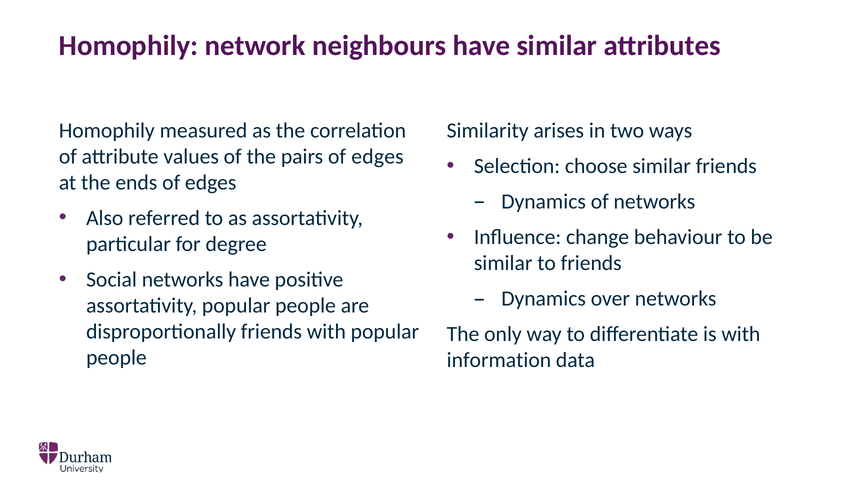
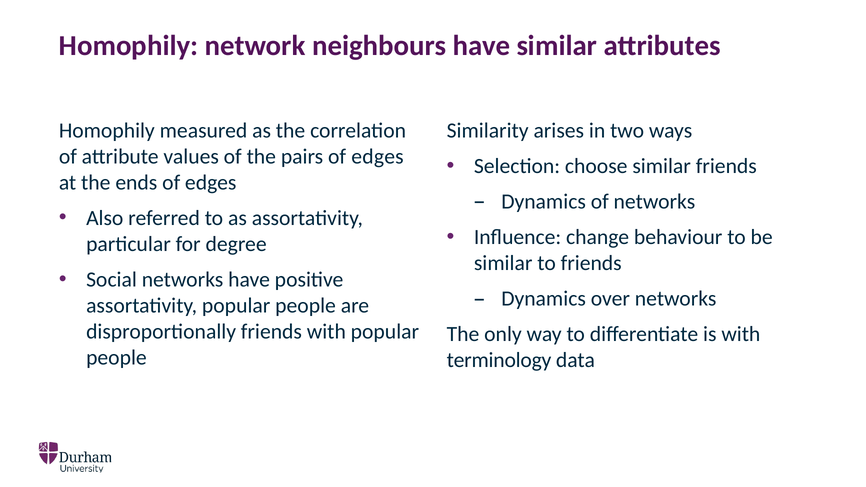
information: information -> terminology (499, 360)
